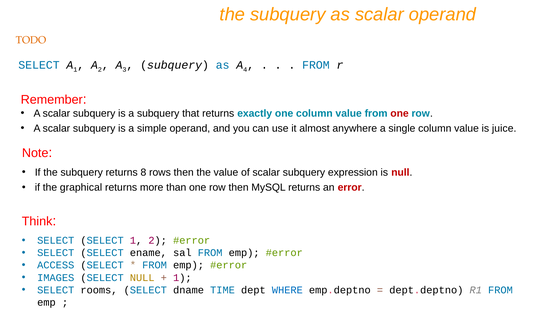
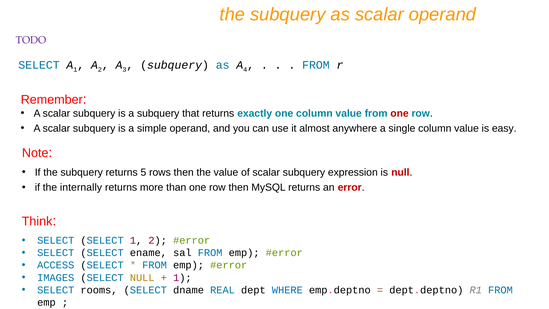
TODO colour: orange -> purple (31, 40)
juice: juice -> easy (504, 128)
8: 8 -> 5 (143, 172)
graphical: graphical -> internally (81, 187)
TIME: TIME -> REAL (223, 290)
